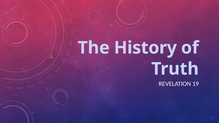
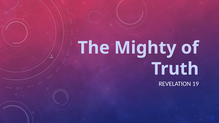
History: History -> Mighty (145, 48)
